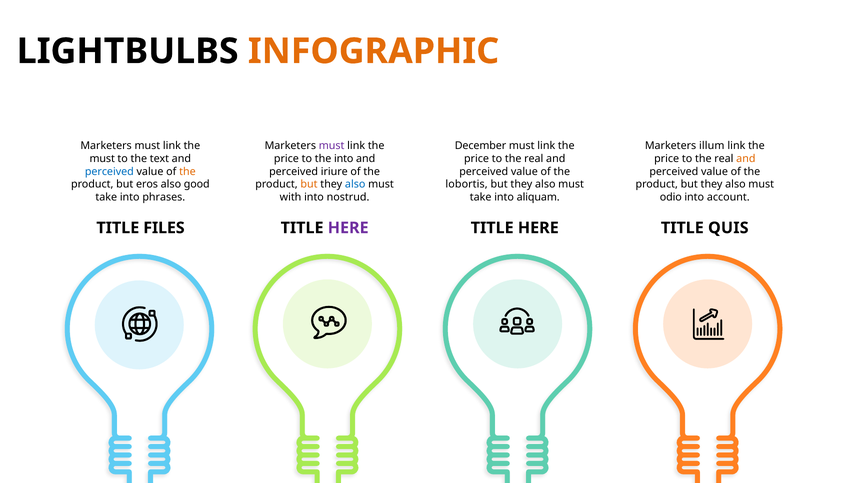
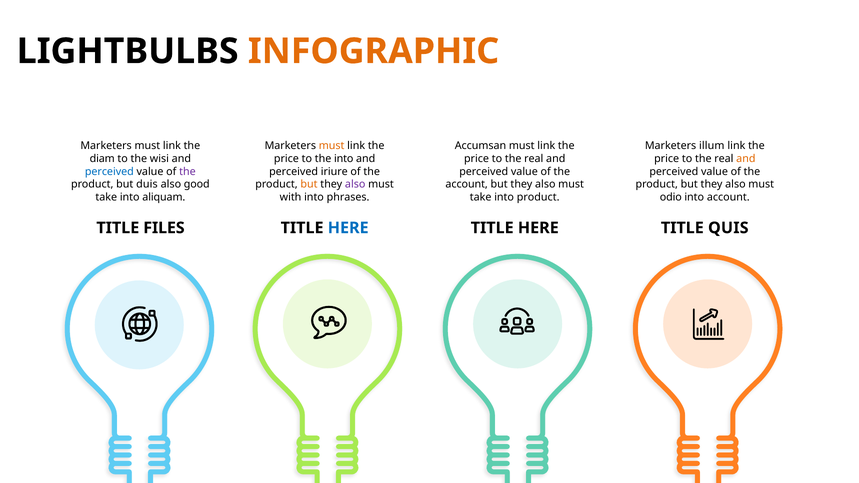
must colour: purple -> orange (332, 146)
December: December -> Accumsan (480, 146)
must: must -> diam (102, 159)
text: text -> wisi (159, 159)
the colour: orange -> purple (187, 172)
eros: eros -> duis (147, 185)
also colour: blue -> purple (355, 185)
lobortis: lobortis -> account (467, 185)
phrases: phrases -> aliquam (164, 197)
nostrud: nostrud -> phrases (348, 197)
into aliquam: aliquam -> product (538, 197)
HERE colour: purple -> blue (348, 228)
